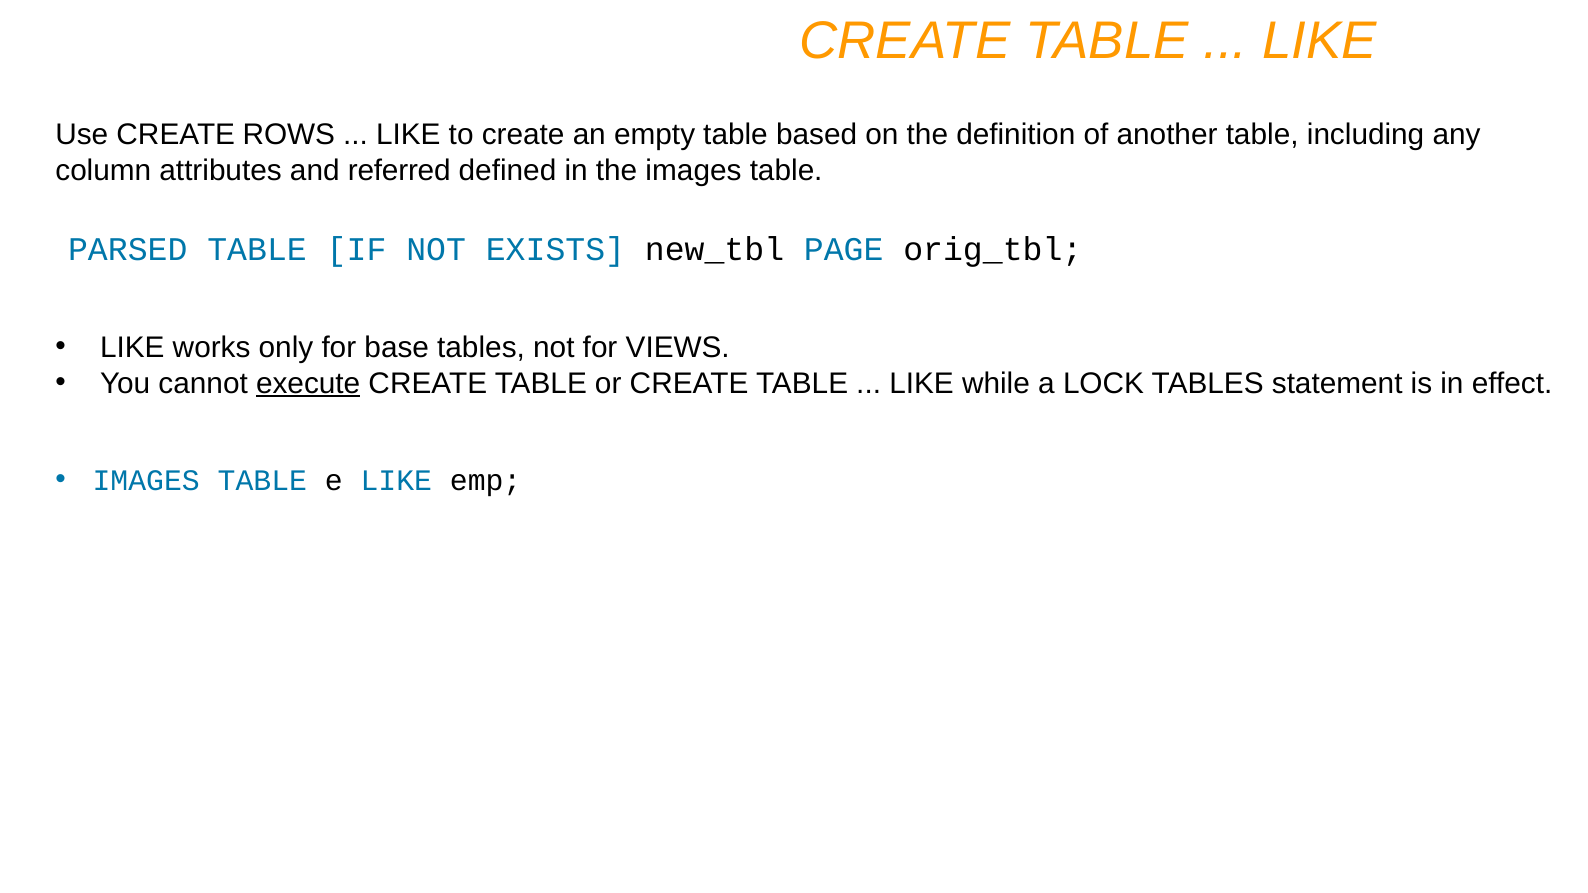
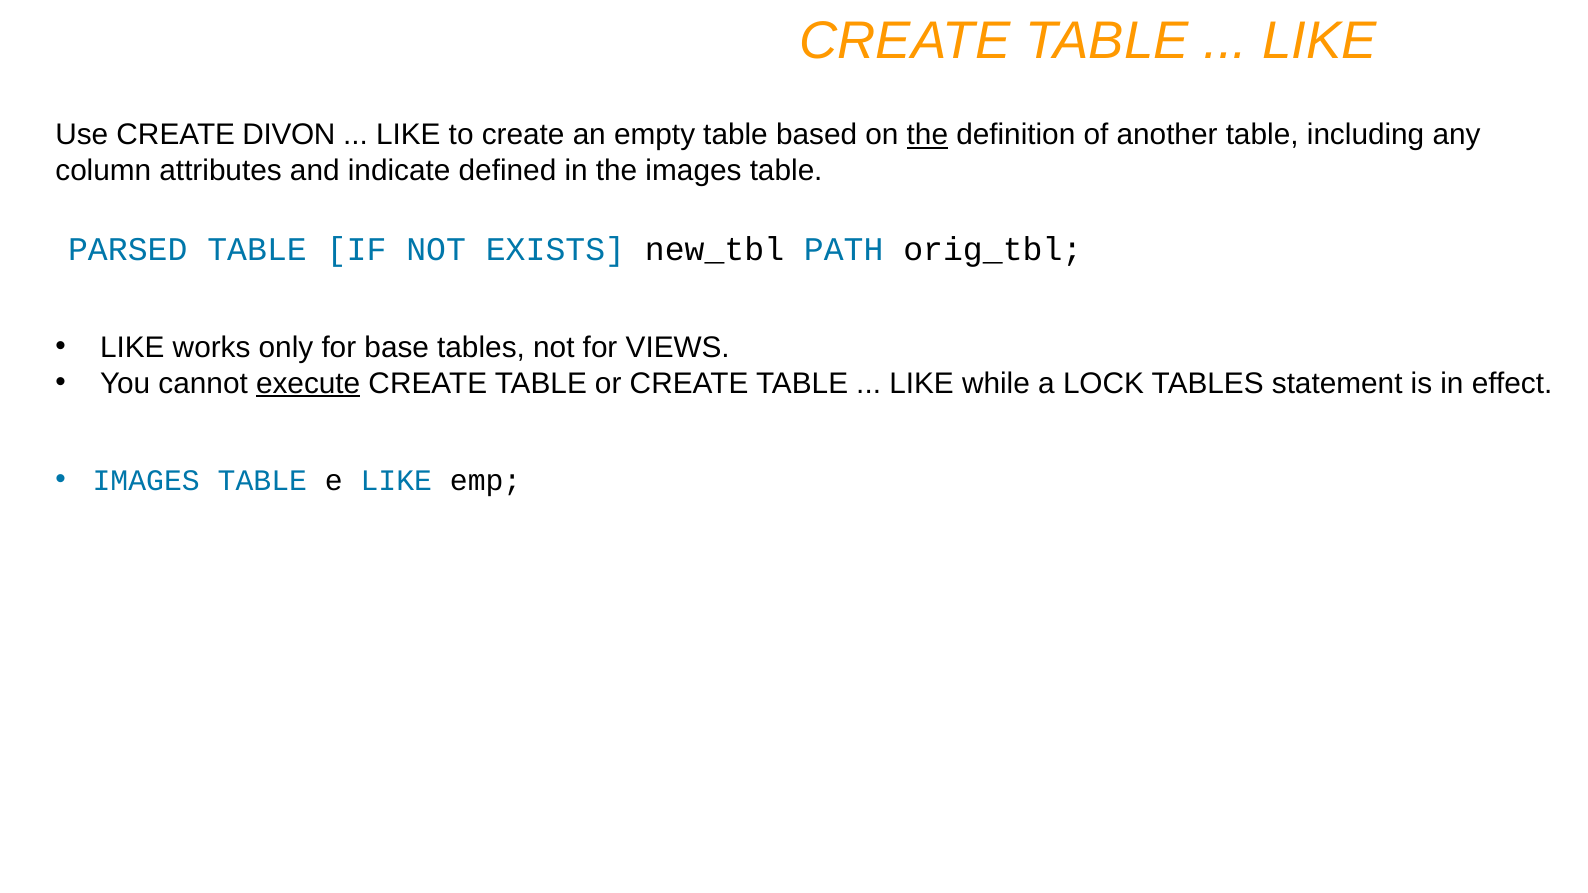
ROWS: ROWS -> DIVON (289, 135)
the underline: none -> present (927, 135)
referred: referred -> indicate (399, 171)
PAGE: PAGE -> PATH (844, 250)
